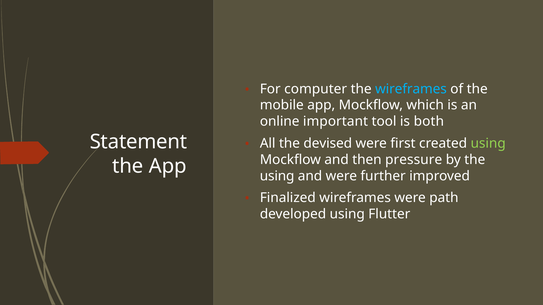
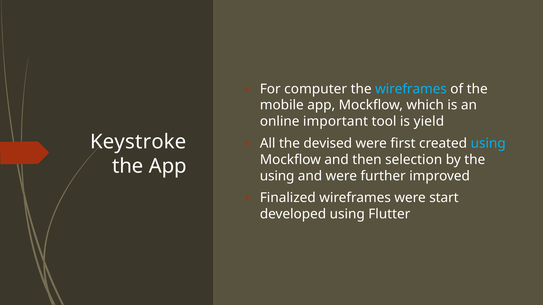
both: both -> yield (429, 122)
Statement: Statement -> Keystroke (138, 142)
using colour: light green -> light blue (488, 144)
pressure: pressure -> selection (414, 160)
path: path -> start (444, 198)
